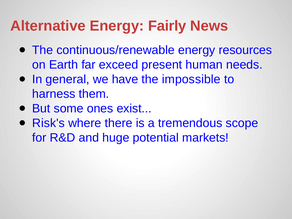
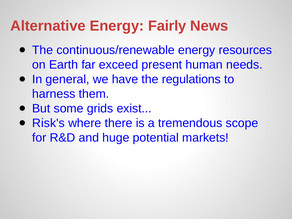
impossible: impossible -> regulations (191, 79)
ones: ones -> grids (100, 108)
